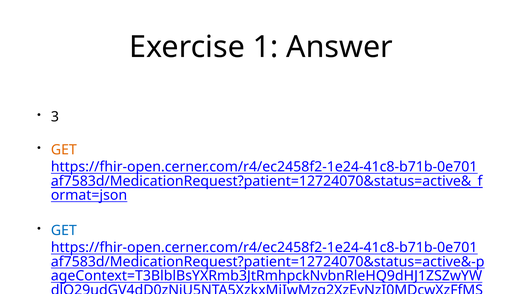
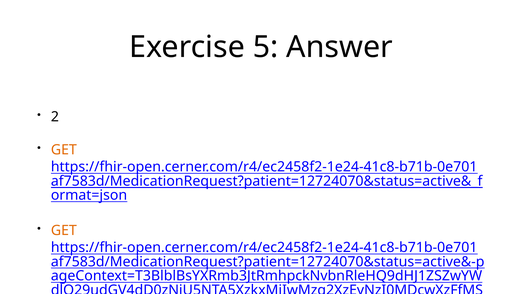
1: 1 -> 5 (266, 47)
3: 3 -> 2 (55, 117)
GET colour: blue -> orange (64, 230)
